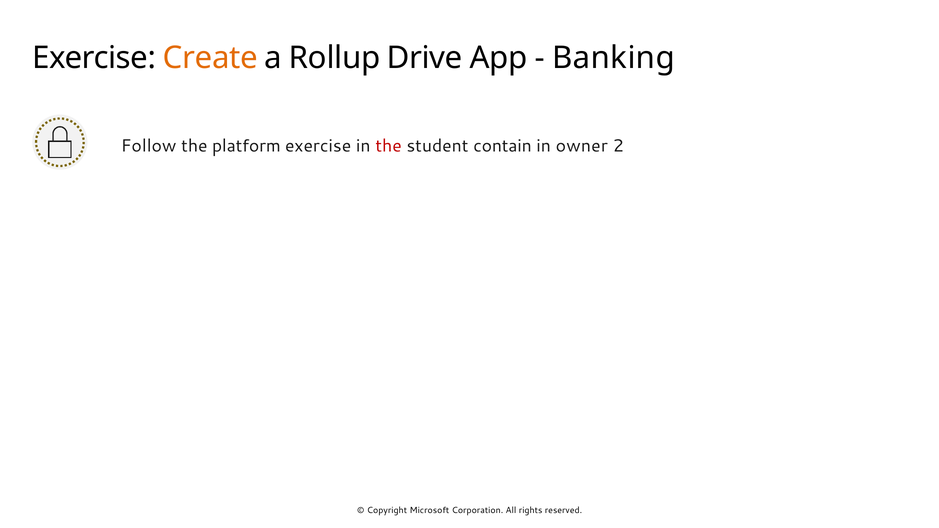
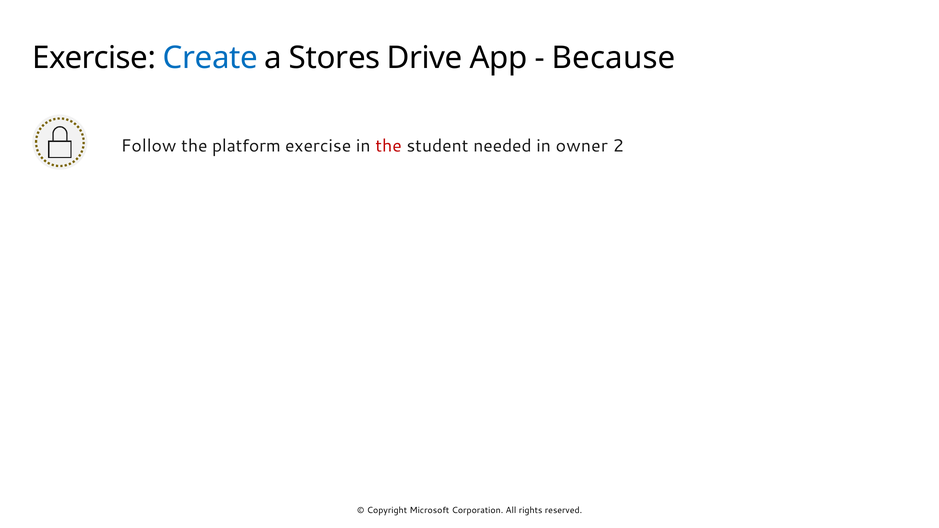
Create colour: orange -> blue (210, 58)
Rollup: Rollup -> Stores (335, 58)
Banking: Banking -> Because (614, 58)
contain: contain -> needed (502, 146)
